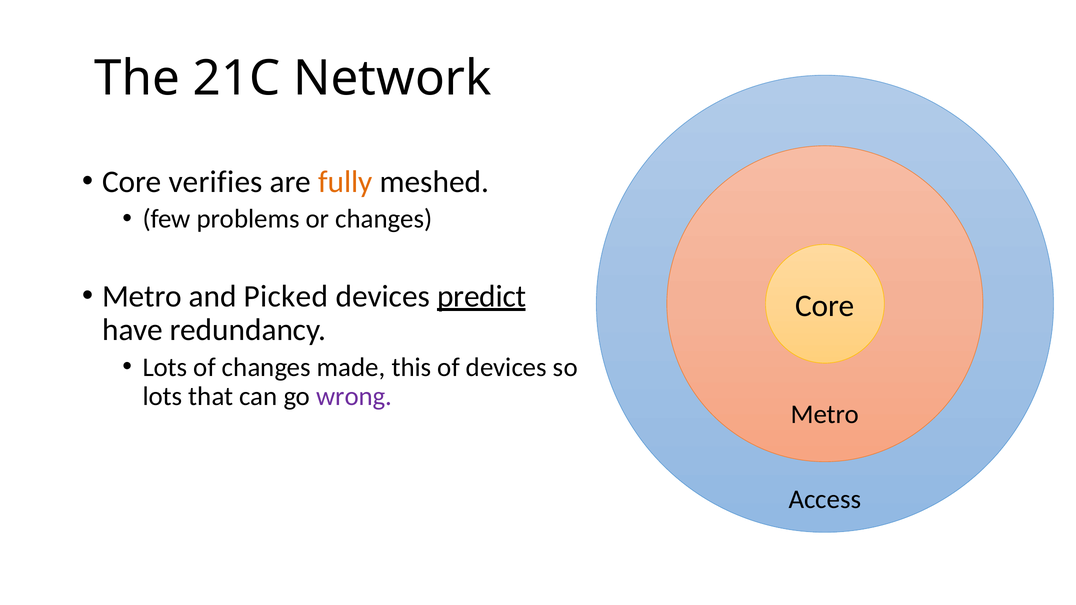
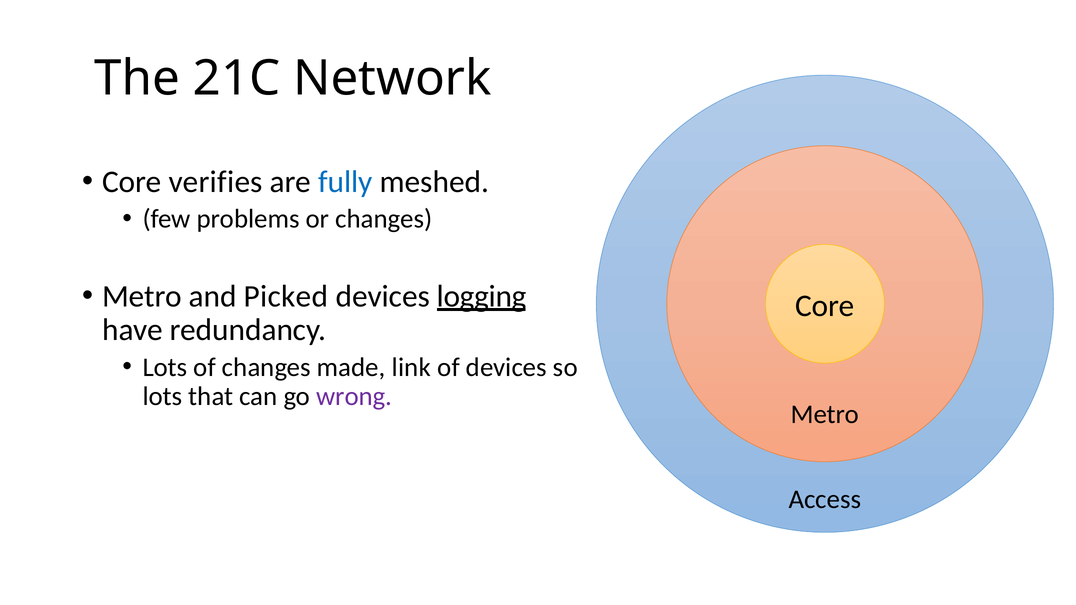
fully colour: orange -> blue (345, 182)
predict: predict -> logging (482, 296)
this: this -> link (411, 367)
